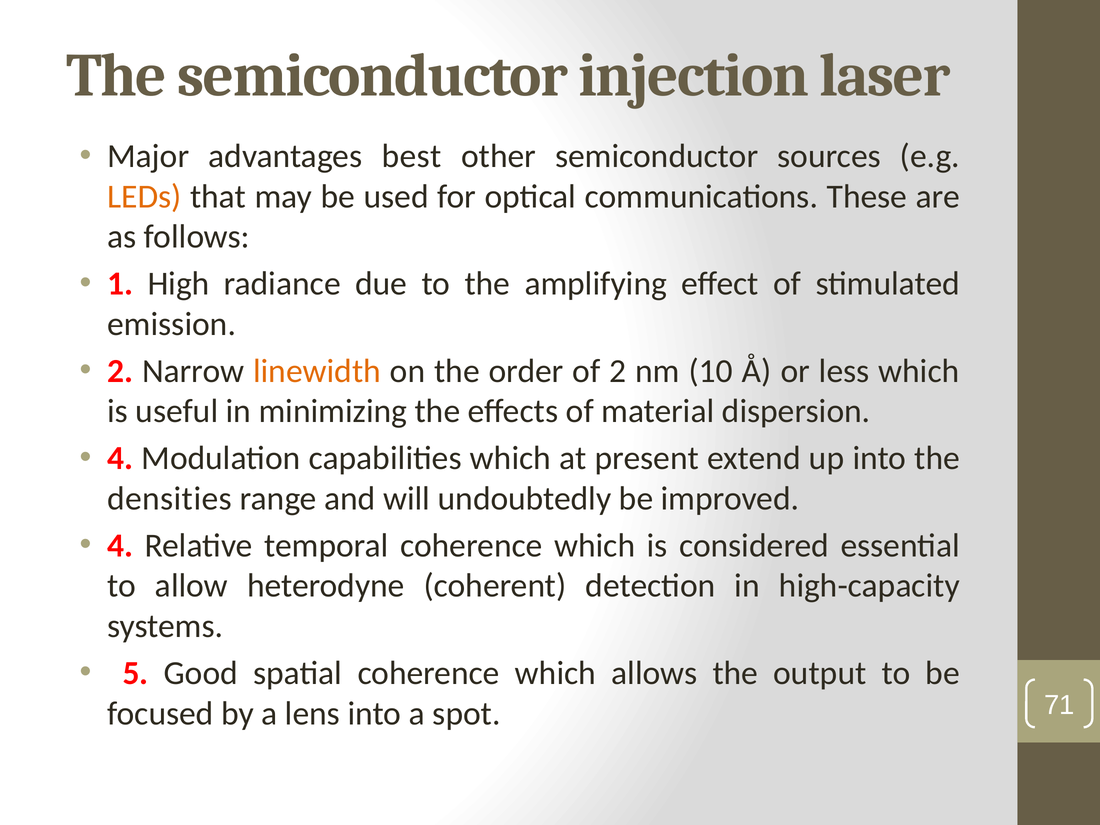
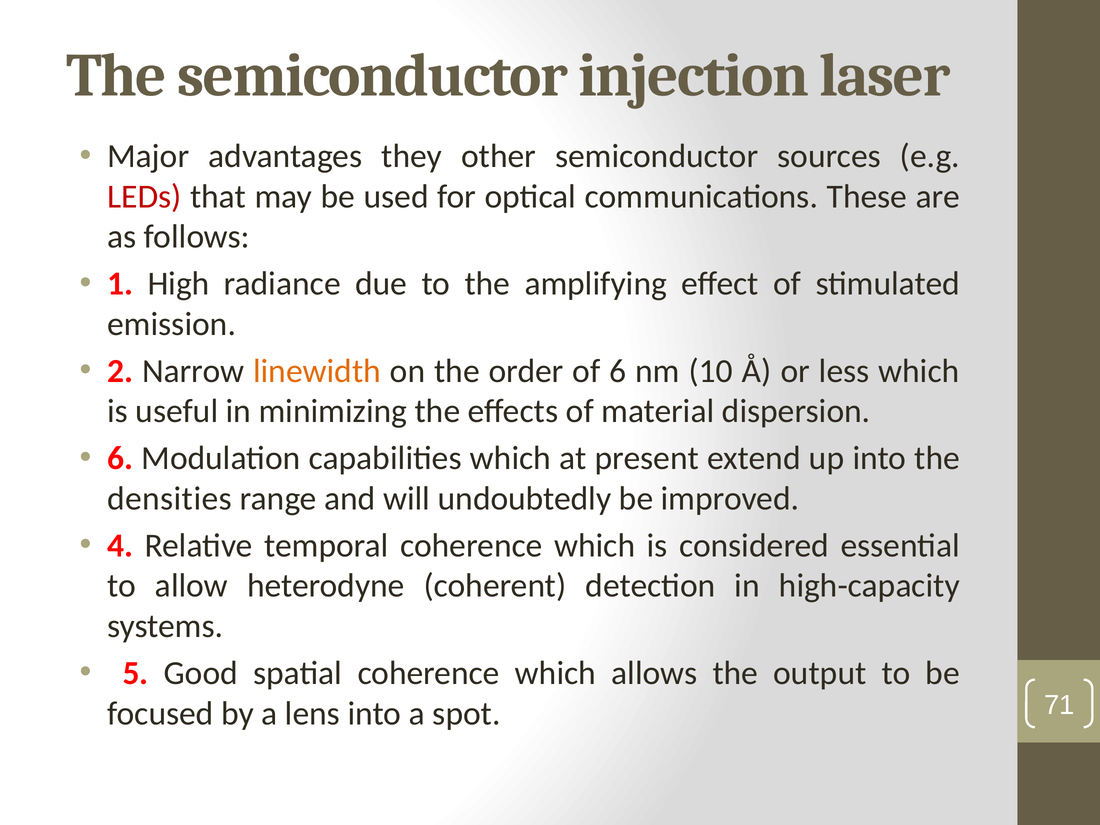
best: best -> they (412, 156)
LEDs colour: orange -> red (144, 197)
of 2: 2 -> 6 (618, 371)
4: 4 -> 6 (120, 458)
